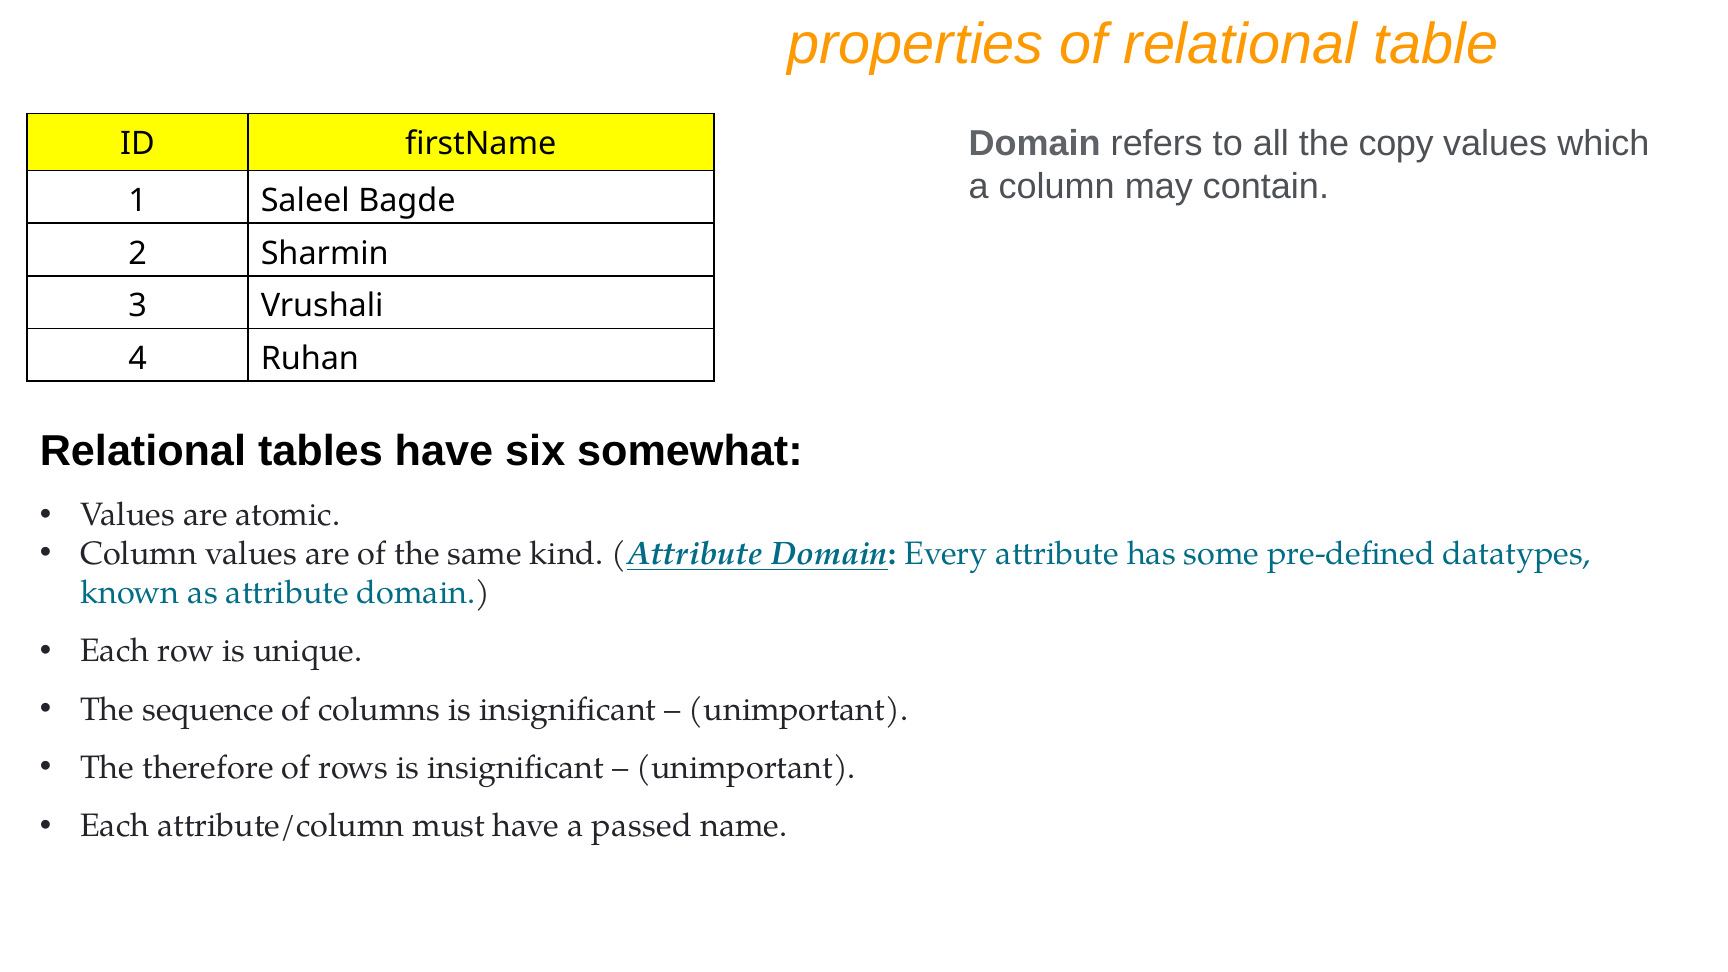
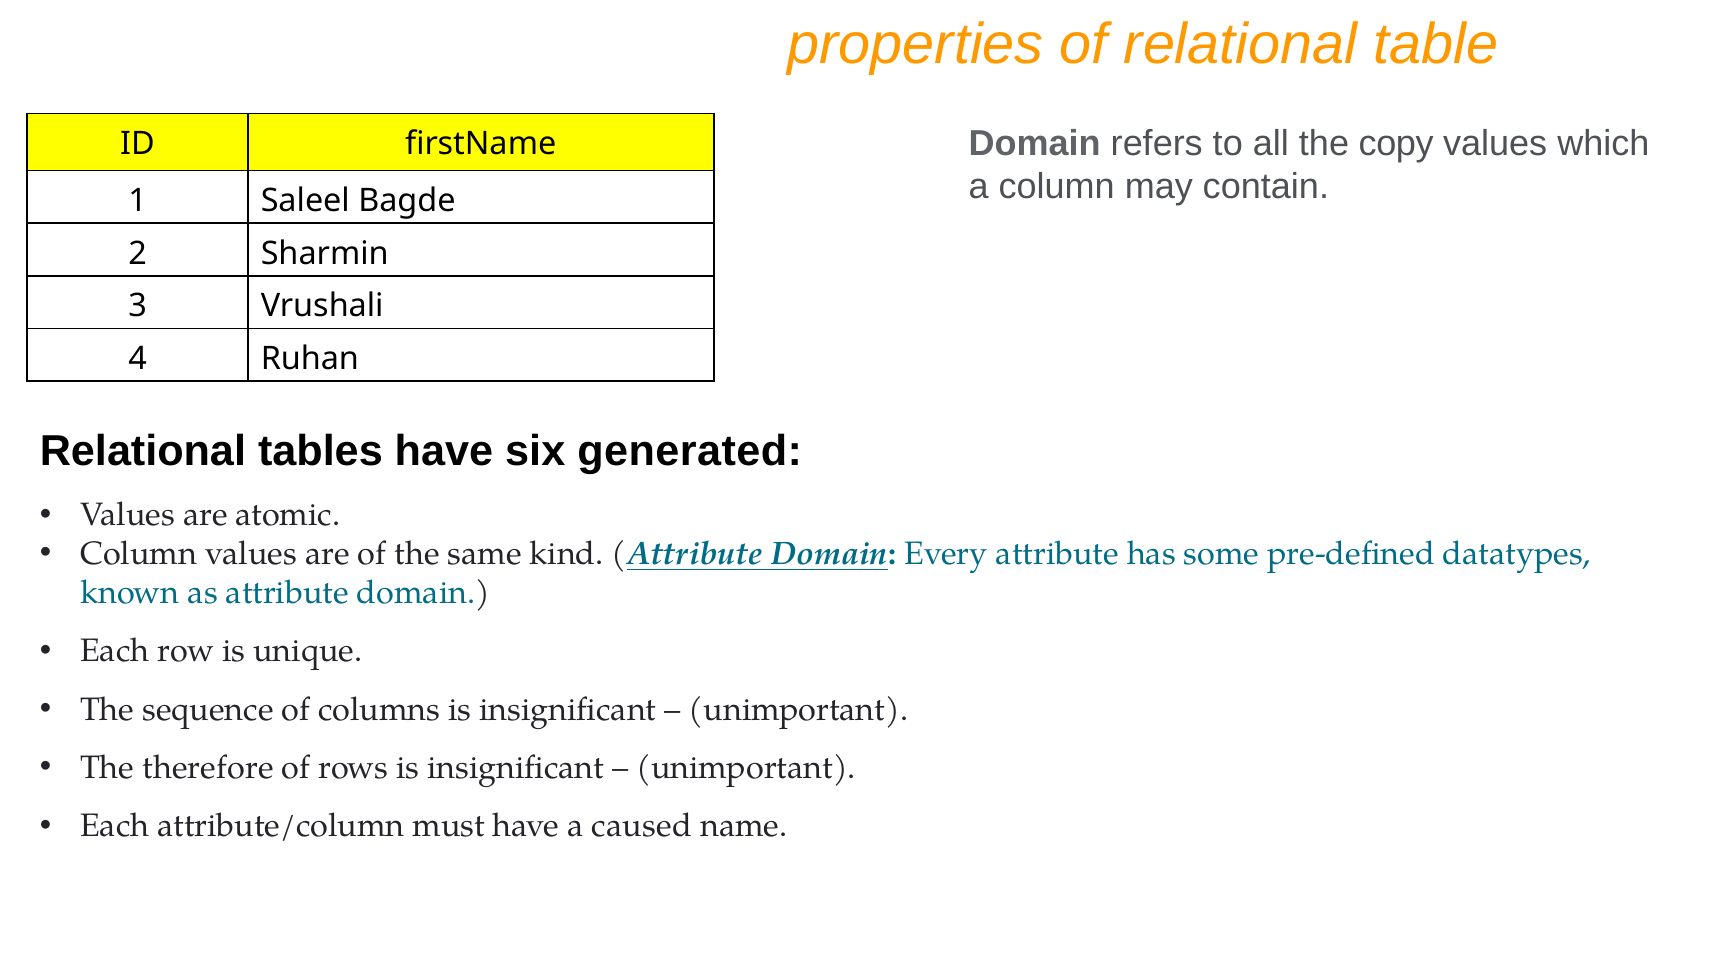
somewhat: somewhat -> generated (690, 451)
passed: passed -> caused (642, 826)
